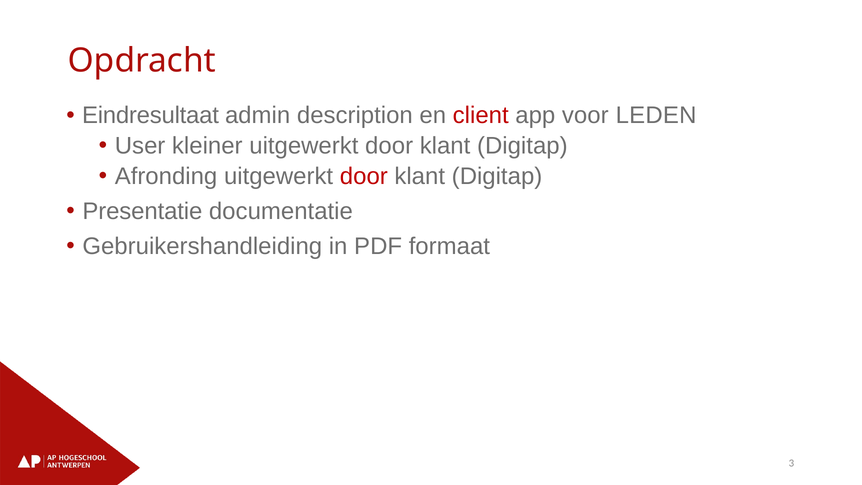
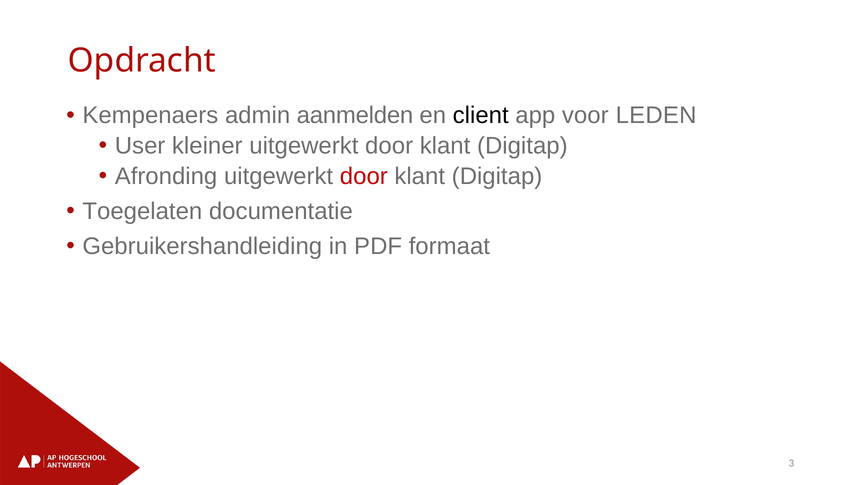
Eindresultaat: Eindresultaat -> Kempenaers (150, 116)
description: description -> aanmelden (355, 116)
client colour: red -> black (481, 116)
Presentatie: Presentatie -> Toegelaten (142, 211)
